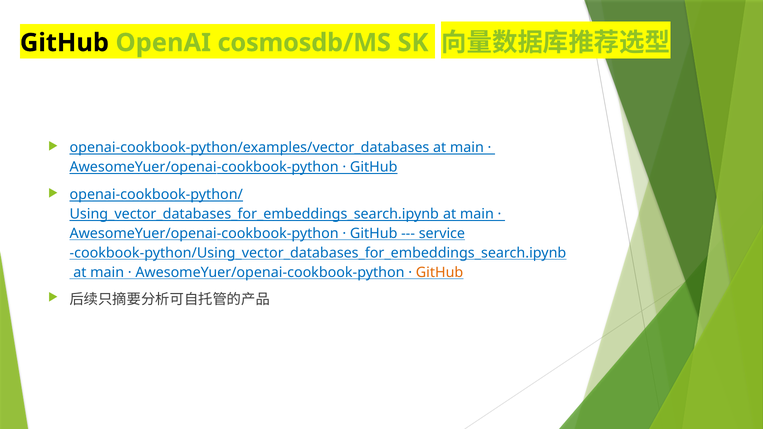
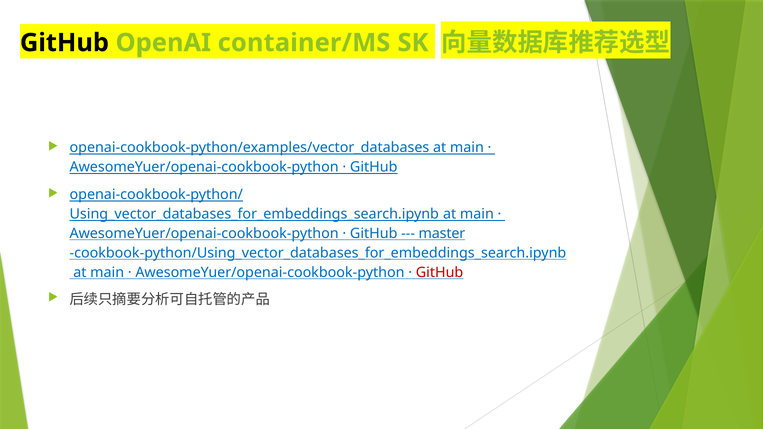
cosmosdb/MS: cosmosdb/MS -> container/MS (304, 43)
service: service -> master (442, 233)
GitHub colour: orange -> red (440, 272)
